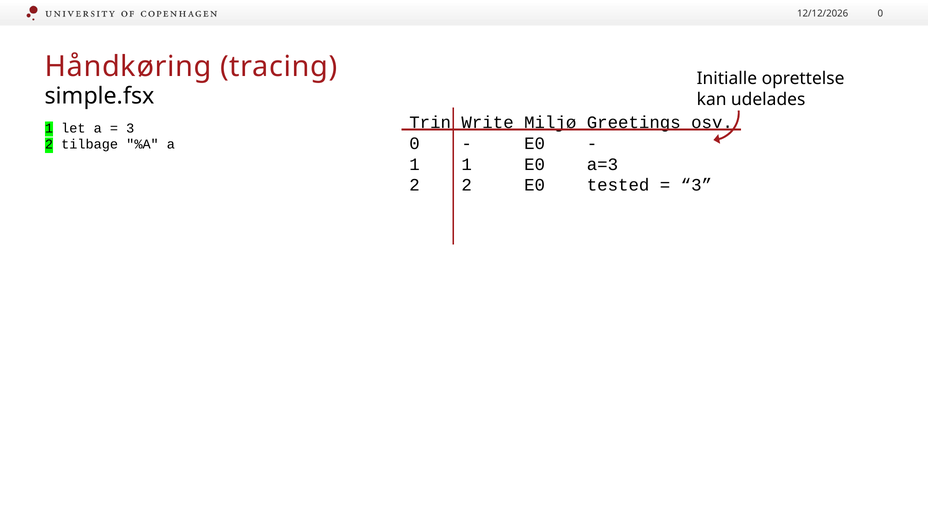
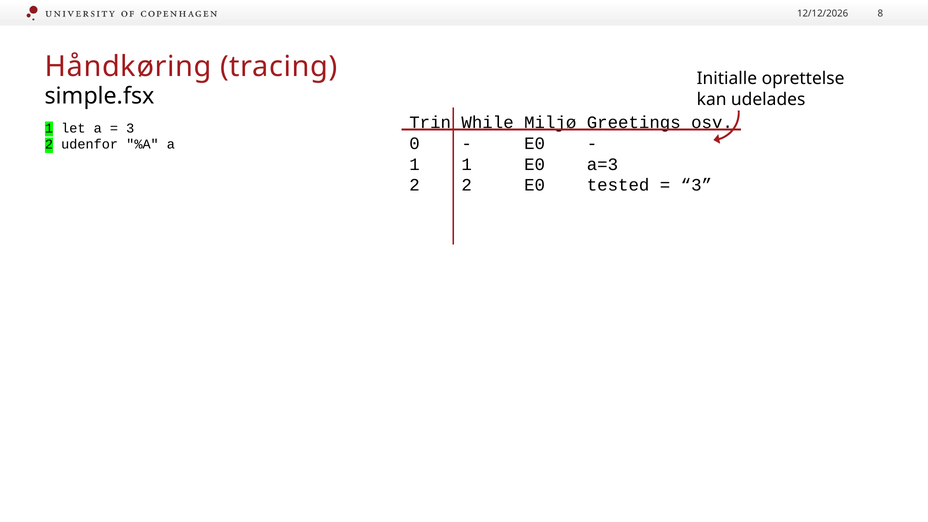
0: 0 -> 8 (880, 13)
Write: Write -> While (488, 123)
tilbage: tilbage -> udenfor (90, 144)
